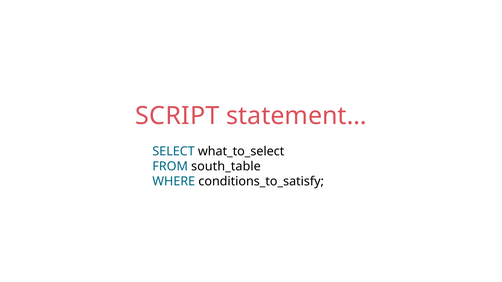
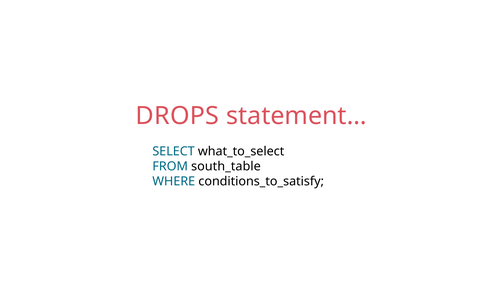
SCRIPT: SCRIPT -> DROPS (177, 116)
